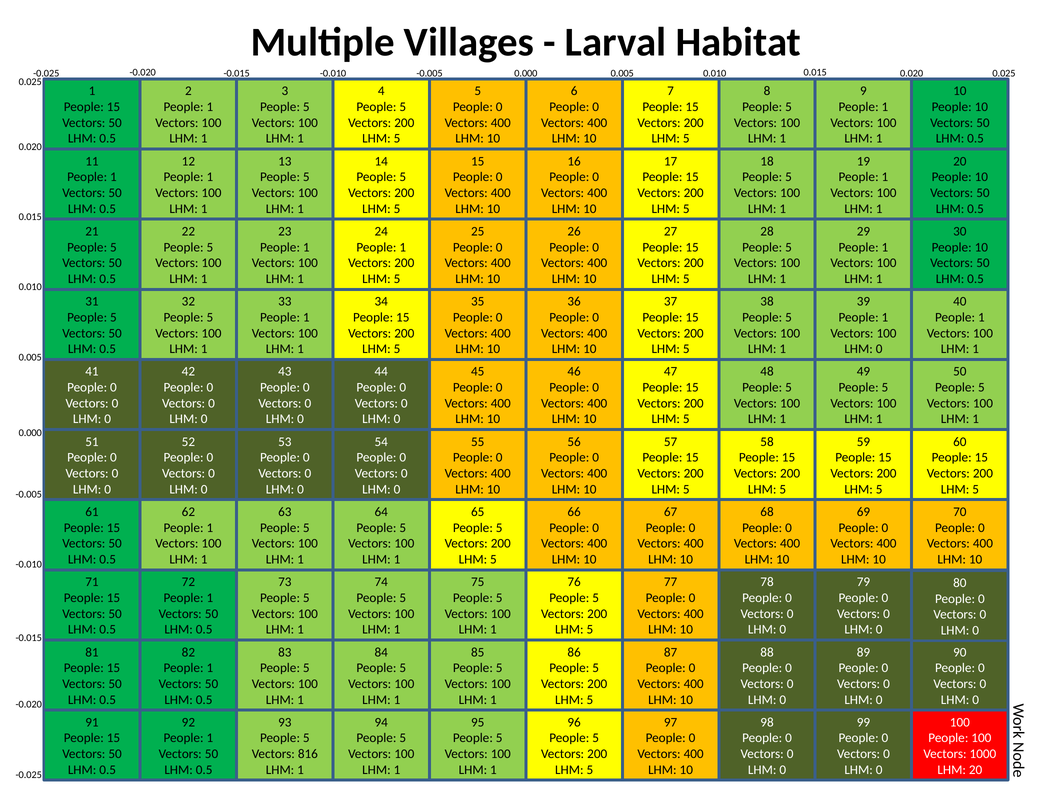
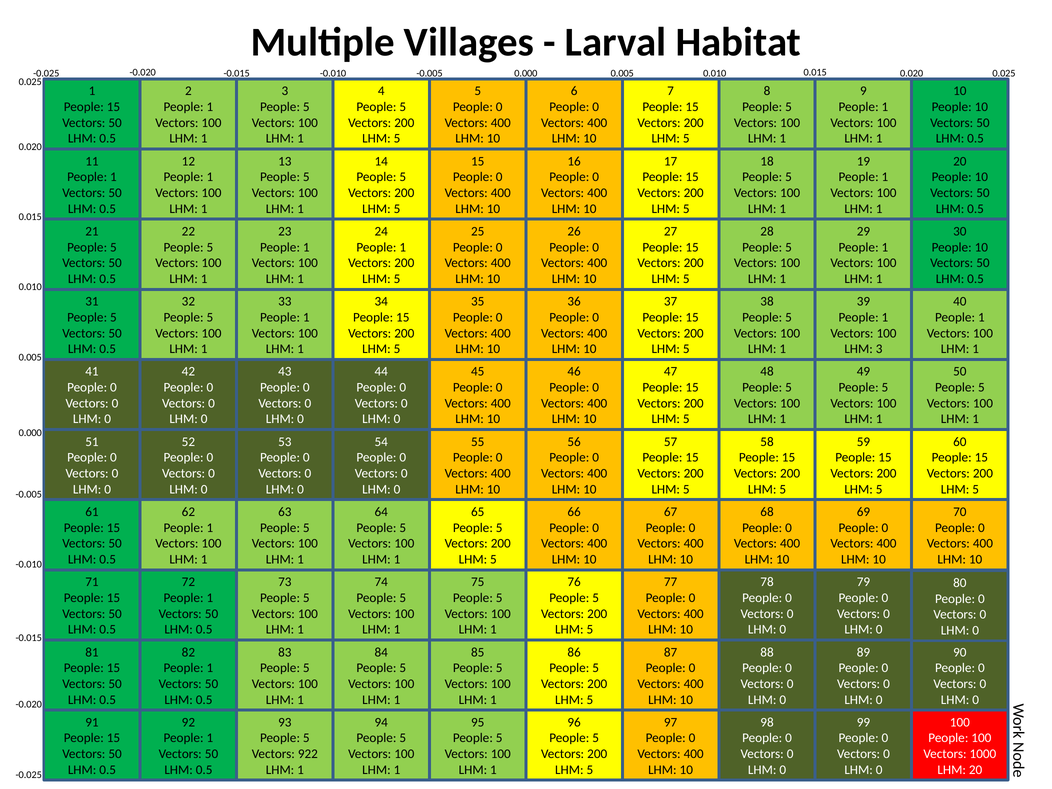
0: 0 -> 3 (879, 349)
816: 816 -> 922 (308, 754)
